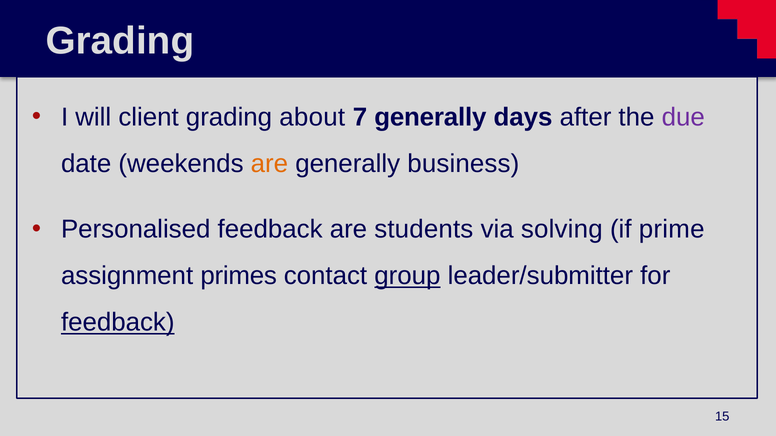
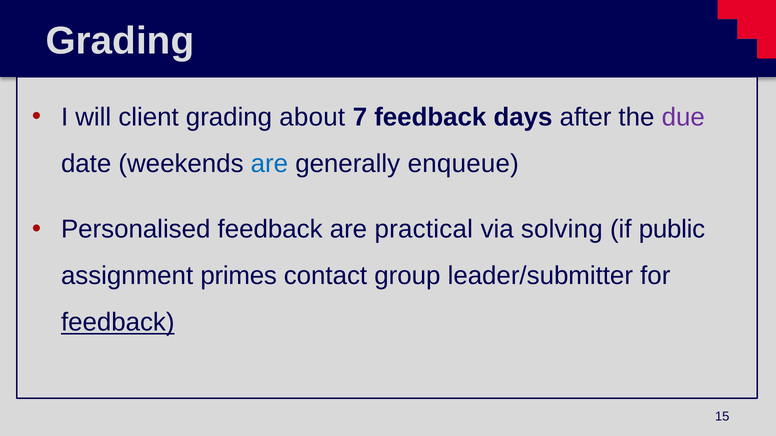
7 generally: generally -> feedback (430, 117)
are colour: orange -> blue (269, 164)
business: business -> enqueue (463, 164)
students: students -> practical (424, 230)
prime: prime -> public (672, 230)
group underline: present -> none (407, 276)
